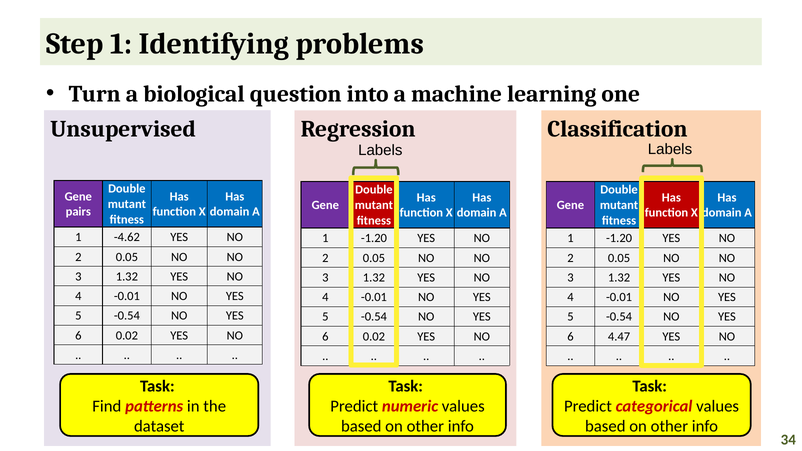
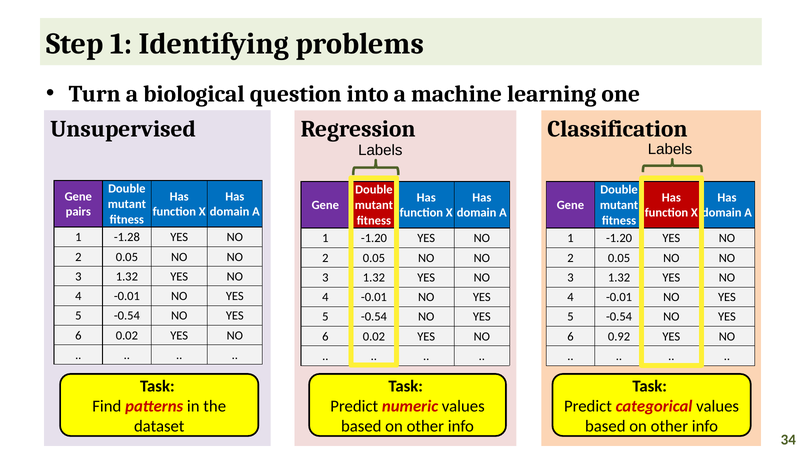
-4.62: -4.62 -> -1.28 (127, 237)
4.47: 4.47 -> 0.92 (619, 337)
